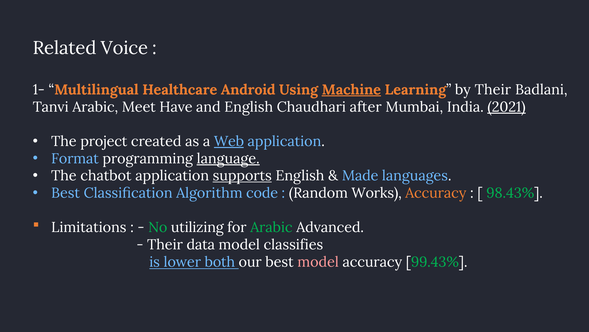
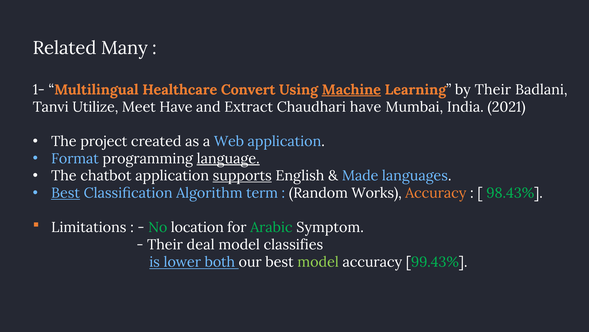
Voice: Voice -> Many (124, 48)
Android: Android -> Convert (248, 90)
Tanvi Arabic: Arabic -> Utilize (95, 107)
and English: English -> Extract (249, 107)
Chaudhari after: after -> have (366, 107)
2021 underline: present -> none (507, 107)
Web underline: present -> none (229, 141)
Best underline: none -> present (66, 193)
code: code -> term (262, 193)
utilizing: utilizing -> location (197, 227)
Advanced: Advanced -> Symptom (330, 227)
data: data -> deal (201, 244)
model colour: pink -> light green (318, 261)
